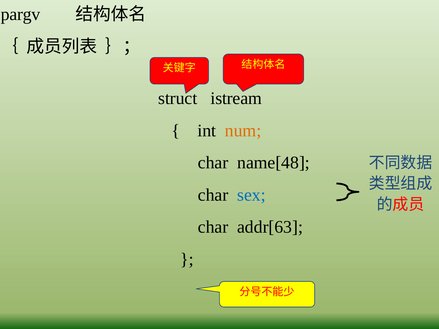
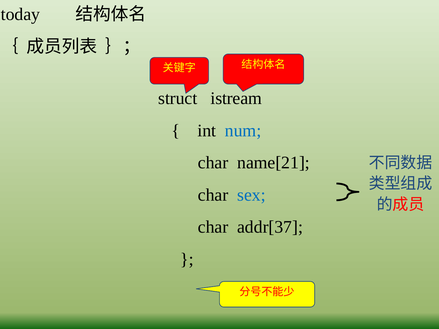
pargv: pargv -> today (20, 14)
num colour: orange -> blue (243, 131)
name[48: name[48 -> name[21 (273, 163)
addr[63: addr[63 -> addr[37 (270, 227)
